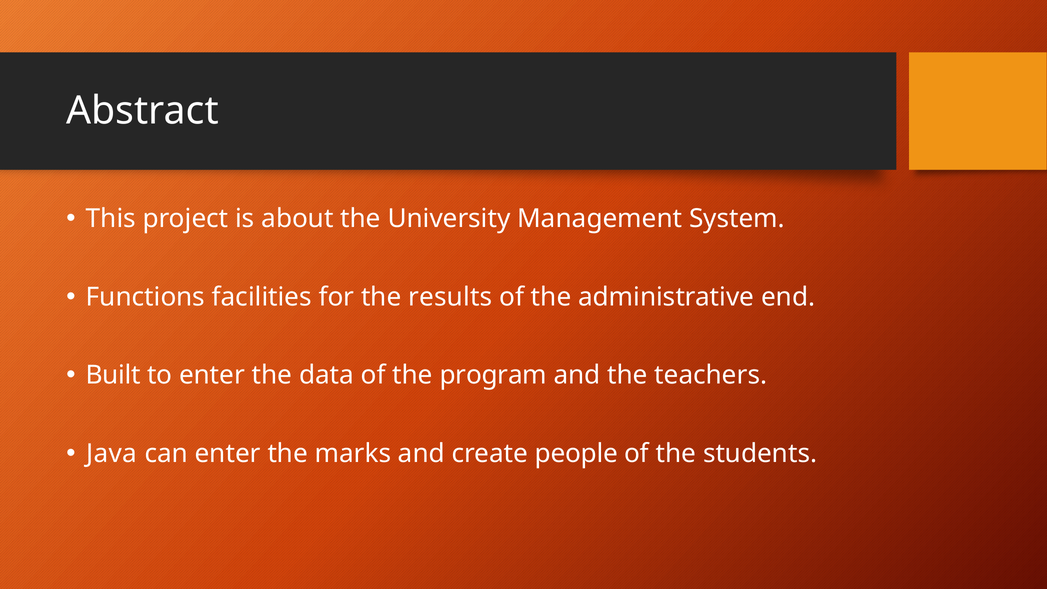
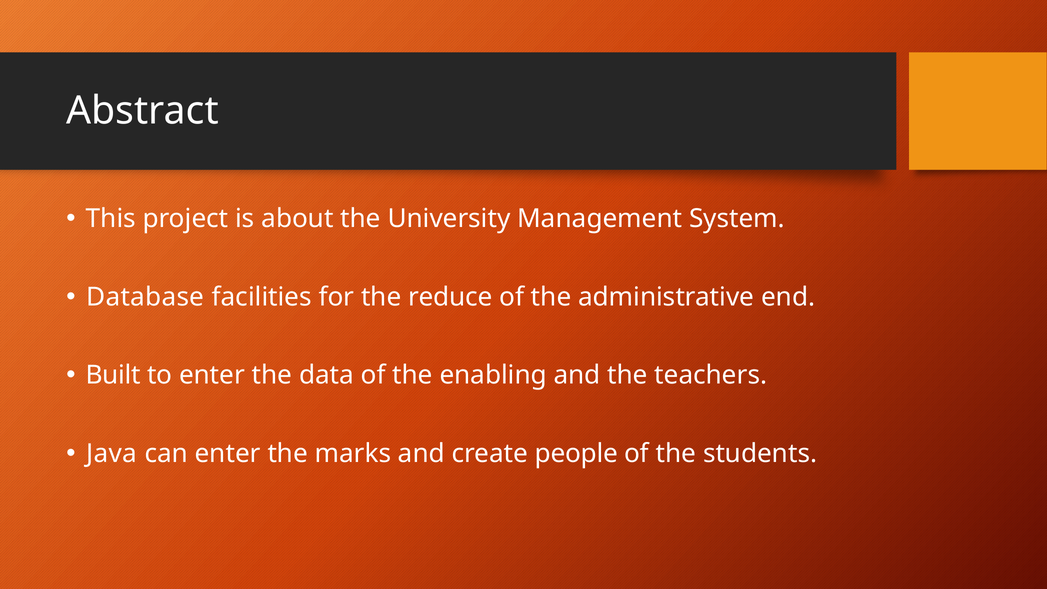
Functions: Functions -> Database (145, 297)
results: results -> reduce (450, 297)
program: program -> enabling (493, 375)
